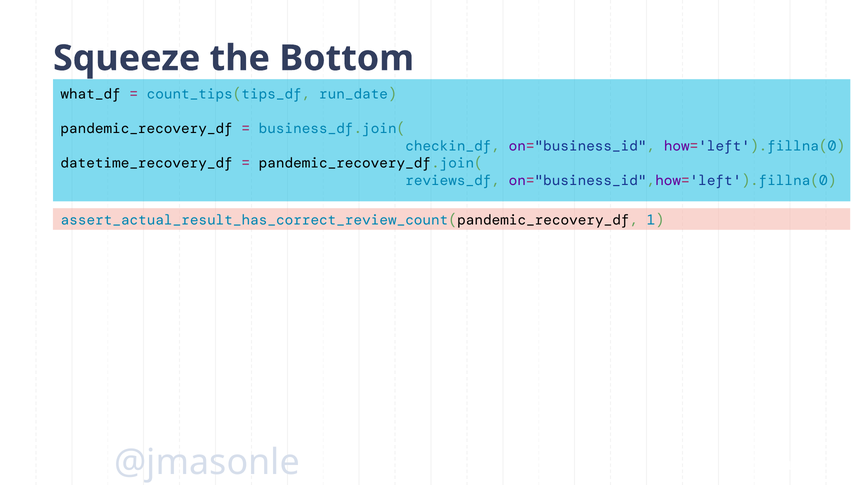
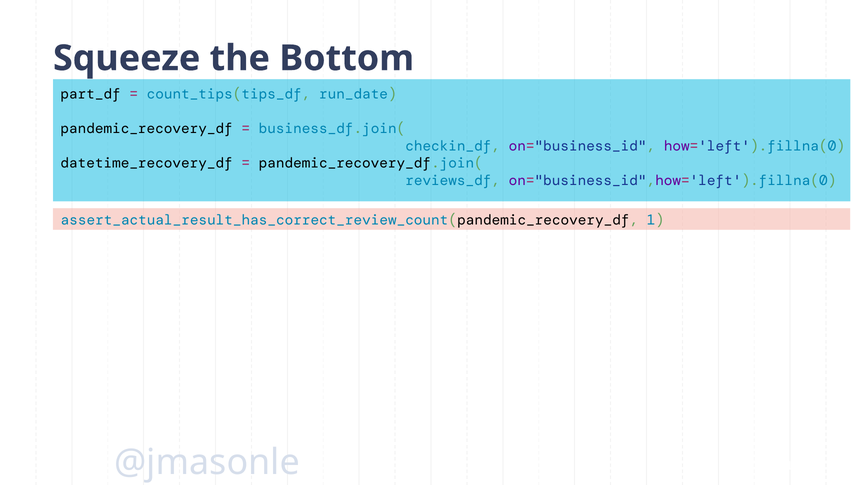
what_df: what_df -> part_df (91, 94)
